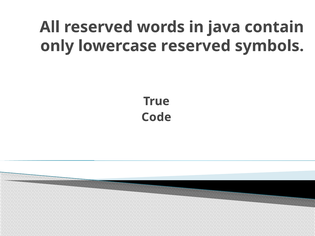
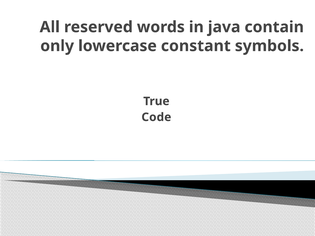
lowercase reserved: reserved -> constant (196, 46)
